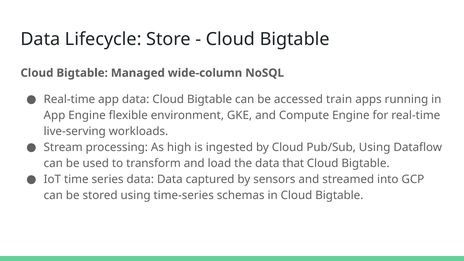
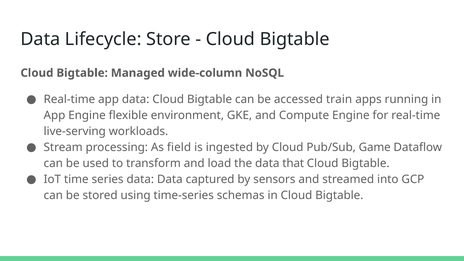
high: high -> field (179, 147)
Pub/Sub Using: Using -> Game (375, 147)
